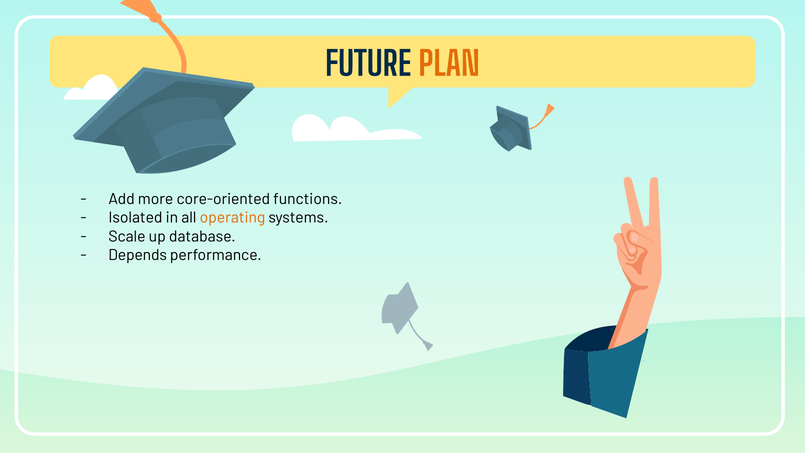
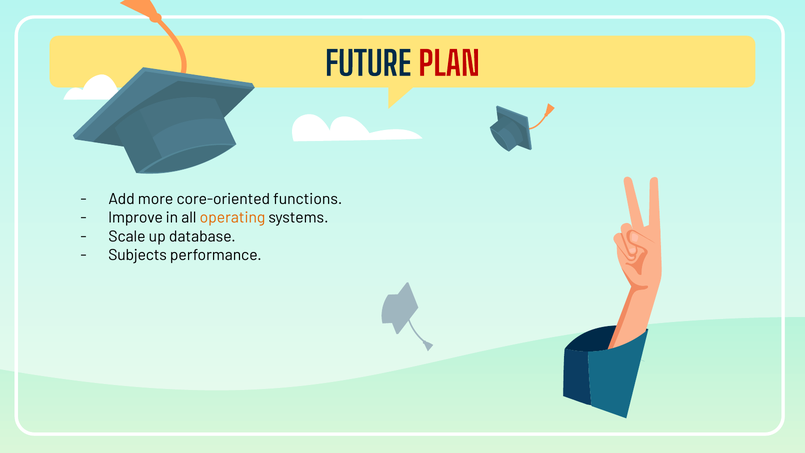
PLAN colour: orange -> red (449, 65)
Isolated: Isolated -> Improve (136, 218)
Depends: Depends -> Subjects (138, 255)
